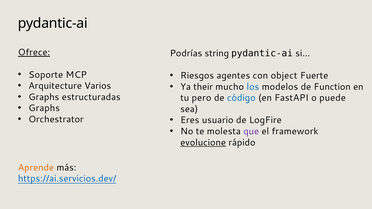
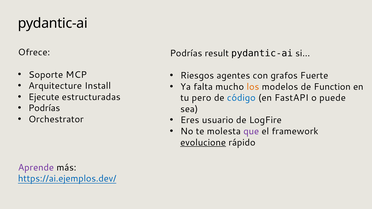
Ofrece underline: present -> none (34, 52)
string: string -> result (217, 53)
object: object -> grafos (284, 76)
Varios: Varios -> Install (98, 86)
their: their -> falta (203, 87)
los colour: blue -> orange (253, 87)
Graphs: Graphs -> Ejecute (44, 97)
Graphs: Graphs -> Podrías (44, 108)
Aprende colour: orange -> purple (36, 168)
https://ai.servicios.dev/: https://ai.servicios.dev/ -> https://ai.ejemplos.dev/ (67, 179)
